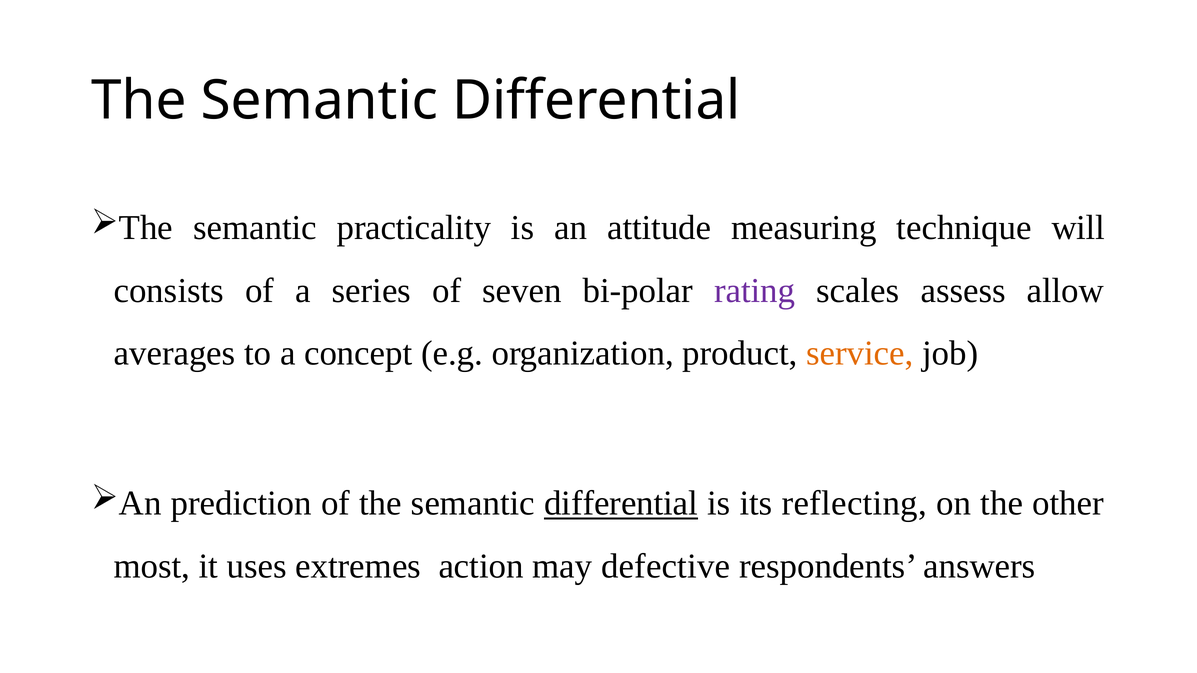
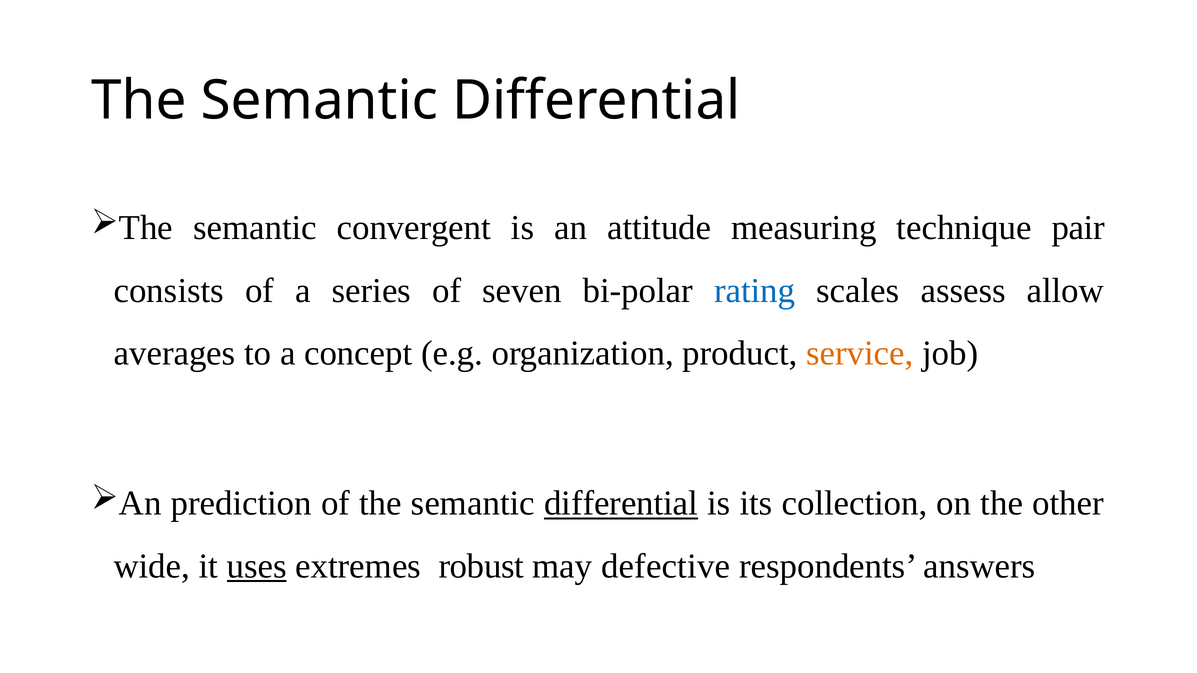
practicality: practicality -> convergent (414, 228)
will: will -> pair (1078, 228)
rating colour: purple -> blue (755, 291)
reflecting: reflecting -> collection (854, 504)
most: most -> wide (152, 566)
uses underline: none -> present (257, 566)
action: action -> robust (481, 566)
